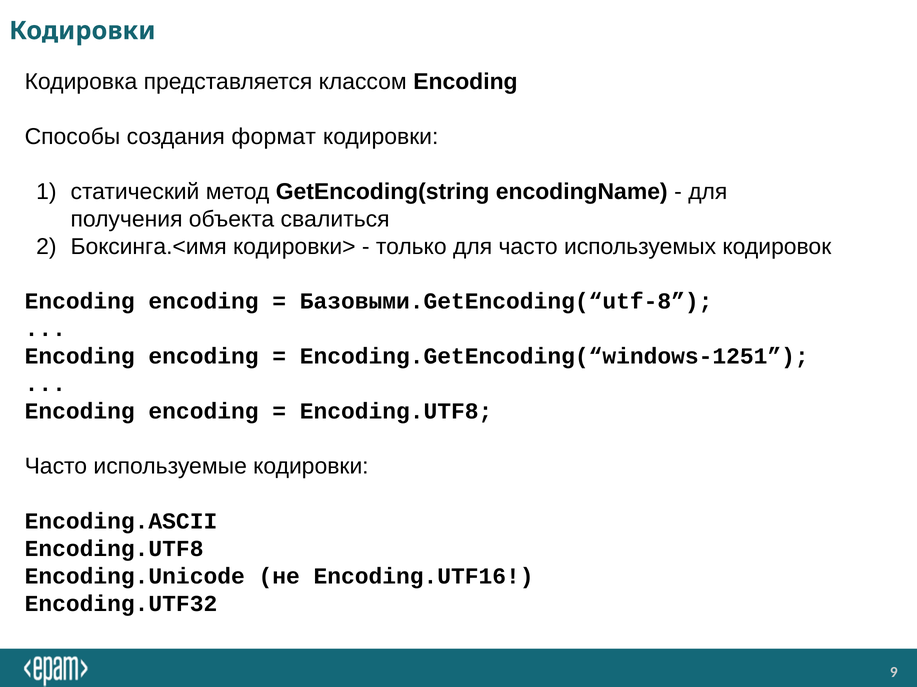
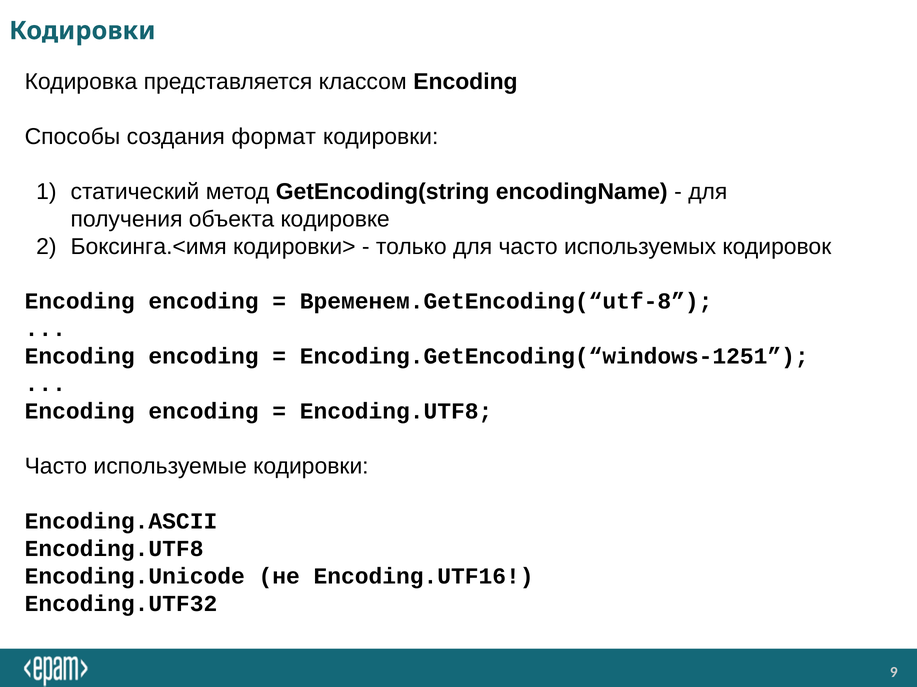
свалиться: свалиться -> кодировке (335, 219)
Базовыми.GetEncoding(“utf-8: Базовыми.GetEncoding(“utf-8 -> Временем.GetEncoding(“utf-8 (506, 302)
